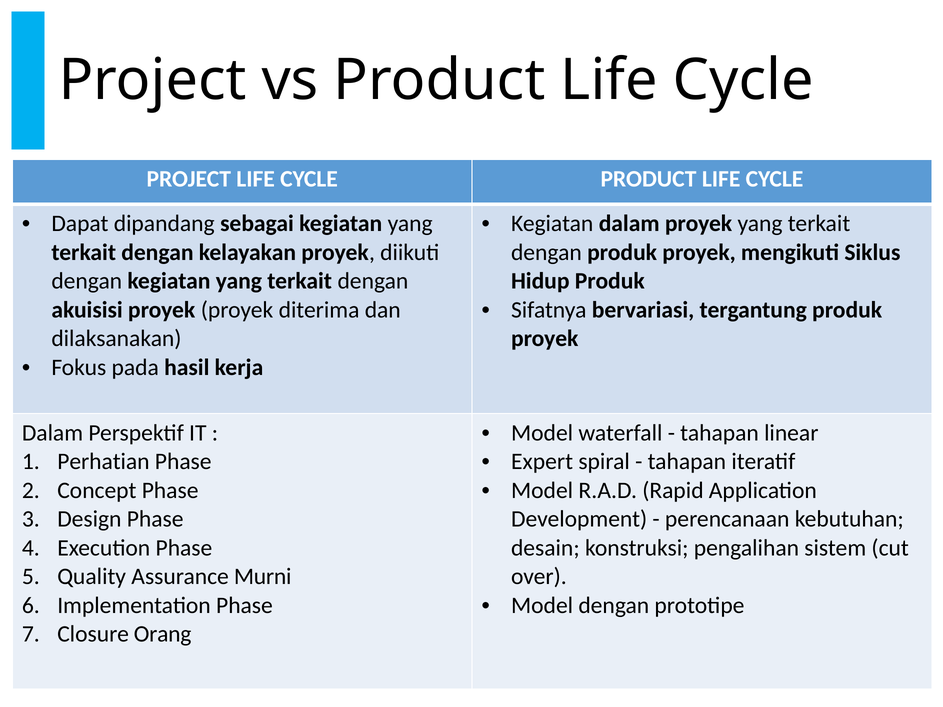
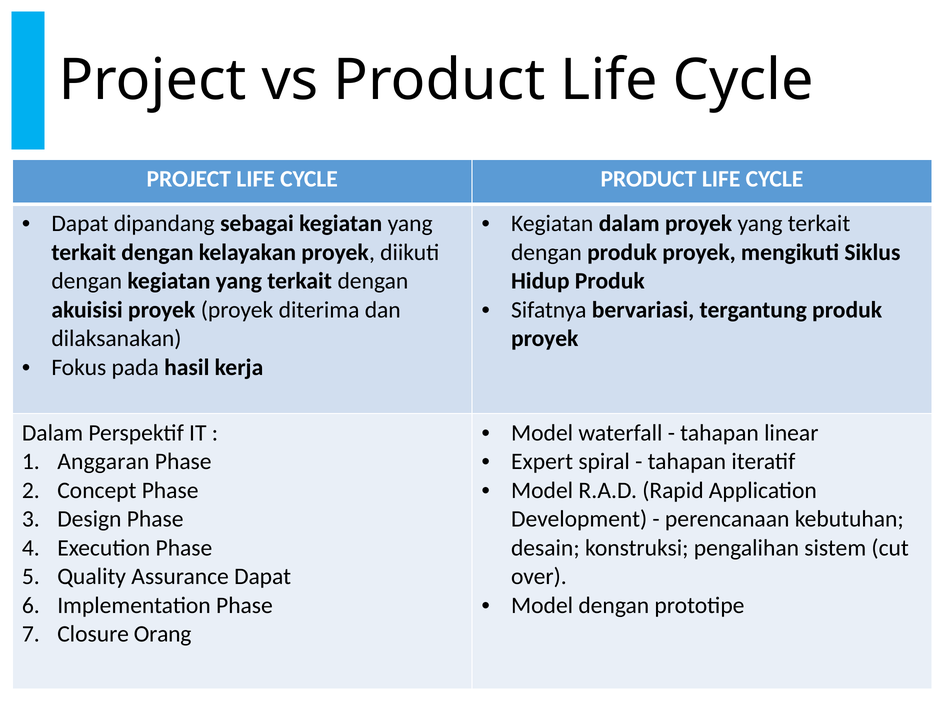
Perhatian: Perhatian -> Anggaran (103, 462)
Assurance Murni: Murni -> Dapat (263, 577)
